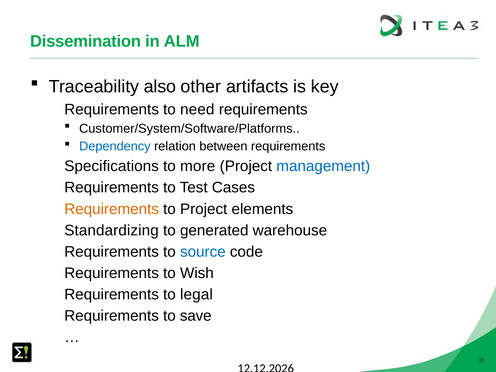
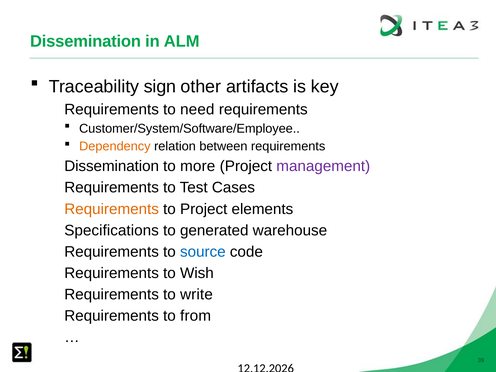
also: also -> sign (160, 87)
Customer/System/Software/Platforms: Customer/System/Software/Platforms -> Customer/System/Software/Employee (189, 128)
Dependency colour: blue -> orange (115, 146)
Specifications: Specifications -> Dissemination (112, 166)
management colour: blue -> purple (323, 166)
Standardizing: Standardizing -> Specifications (112, 230)
legal: legal -> write (196, 294)
save: save -> from (196, 316)
